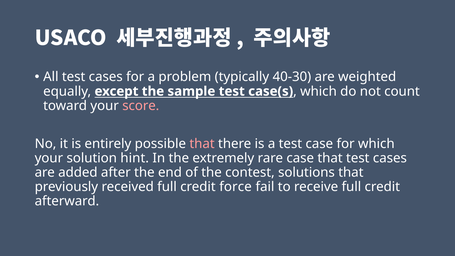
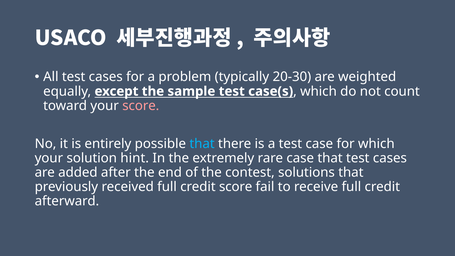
40-30: 40-30 -> 20-30 (292, 77)
that colour: pink -> light blue (202, 144)
credit force: force -> score (236, 187)
